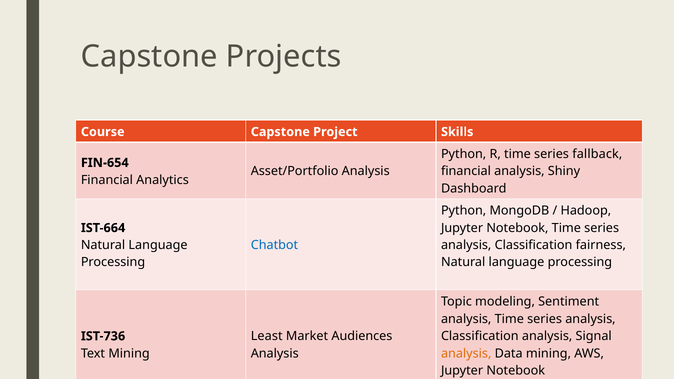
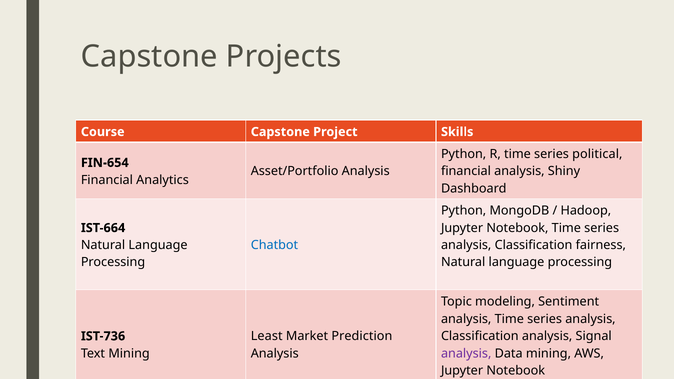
fallback: fallback -> political (597, 154)
Audiences: Audiences -> Prediction (362, 336)
analysis colour: orange -> purple (466, 353)
